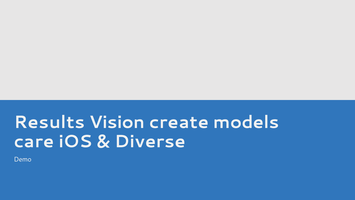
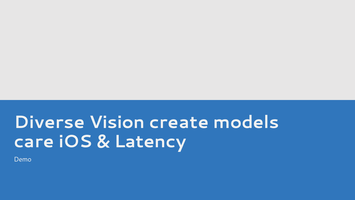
Results: Results -> Diverse (49, 122)
Diverse: Diverse -> Latency (150, 141)
